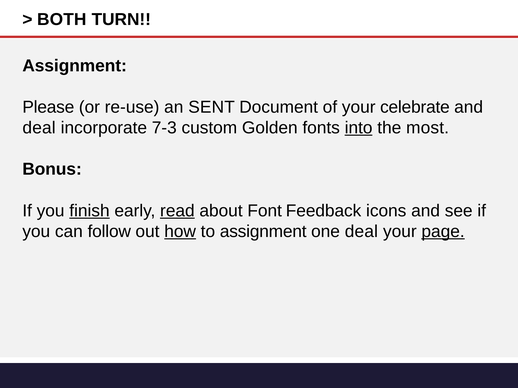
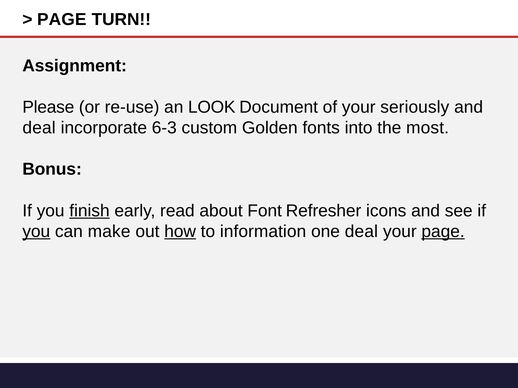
BOTH: BOTH -> PAGE (62, 20)
SENT: SENT -> LOOK (212, 107)
celebrate: celebrate -> seriously (415, 107)
7-3: 7-3 -> 6-3 (164, 128)
into underline: present -> none (359, 128)
read underline: present -> none (177, 211)
Feedback: Feedback -> Refresher (324, 211)
you underline: none -> present (36, 232)
follow: follow -> make (109, 232)
to assignment: assignment -> information (263, 232)
